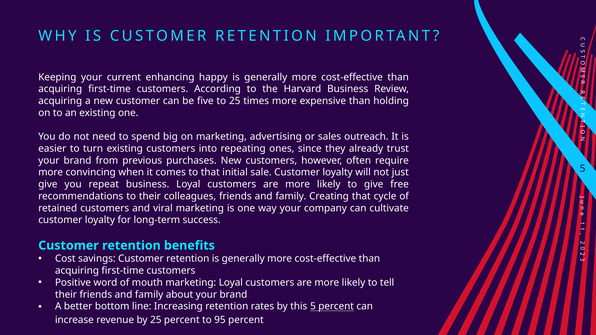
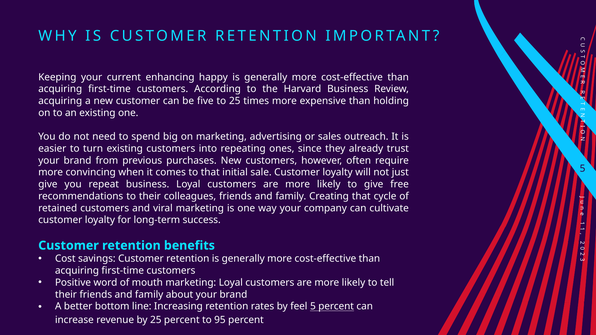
this: this -> feel (299, 307)
